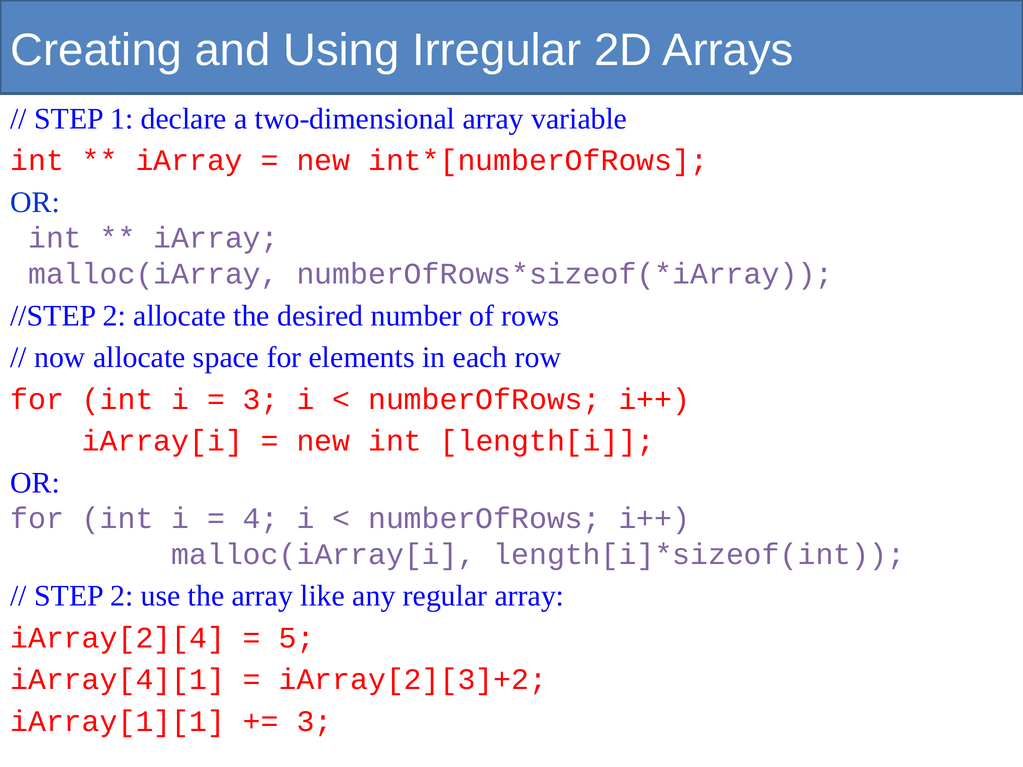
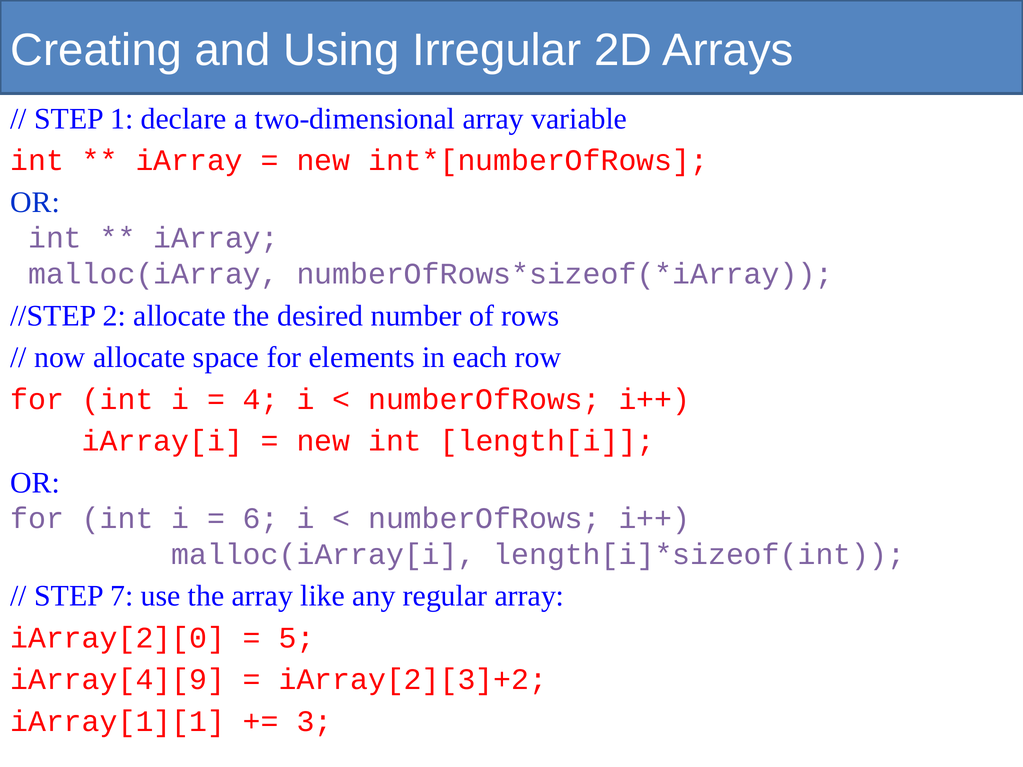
3: 3 -> 4 (261, 399)
4: 4 -> 6 (261, 519)
STEP 2: 2 -> 7 (122, 596)
iArray[2][4: iArray[2][4 -> iArray[2][0 (118, 638)
iArray[4][1: iArray[4][1 -> iArray[4][9 (118, 680)
